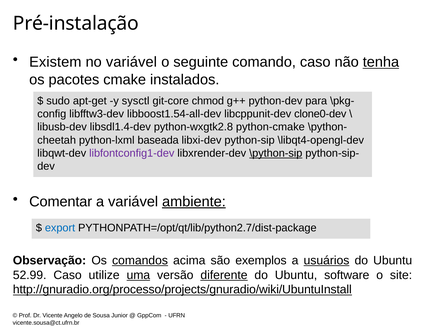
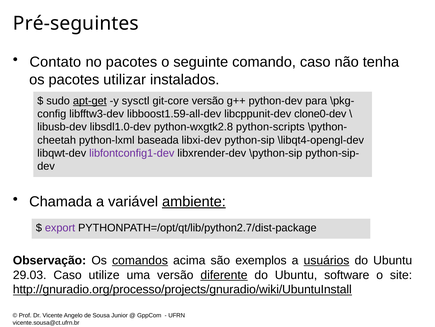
Pré-instalação: Pré-instalação -> Pré-seguintes (76, 23)
Existem: Existem -> Contato (55, 62)
no variável: variável -> pacotes (131, 62)
tenha underline: present -> none (381, 62)
cmake: cmake -> utilizar (125, 79)
apt-get underline: none -> present (90, 101)
git-core chmod: chmod -> versão (208, 101)
libboost1.54-all-dev: libboost1.54-all-dev -> libboost1.59-all-dev (174, 114)
libsdl1.4-dev: libsdl1.4-dev -> libsdl1.0-dev (120, 127)
python-cmake: python-cmake -> python-scripts (270, 127)
\python-sip underline: present -> none (276, 153)
Comentar: Comentar -> Chamada (61, 201)
export colour: blue -> purple (60, 227)
52.99: 52.99 -> 29.03 (30, 274)
uma underline: present -> none (138, 274)
